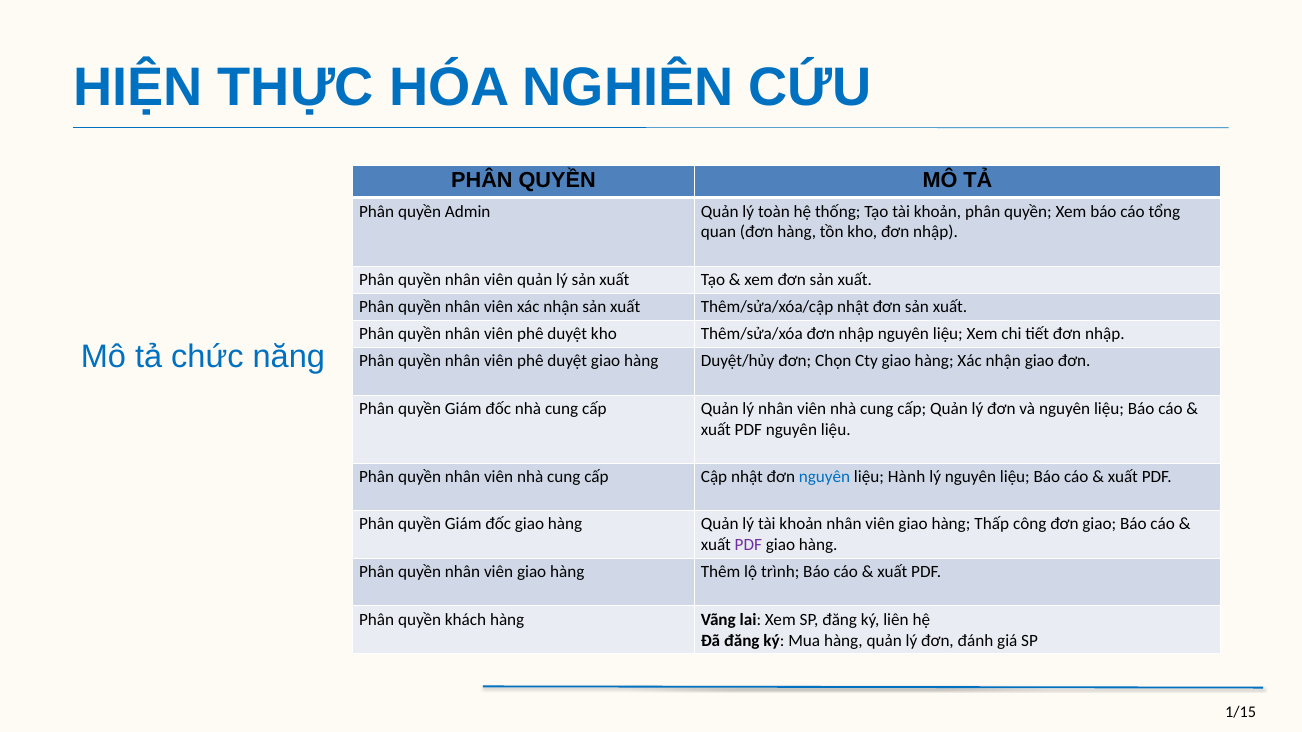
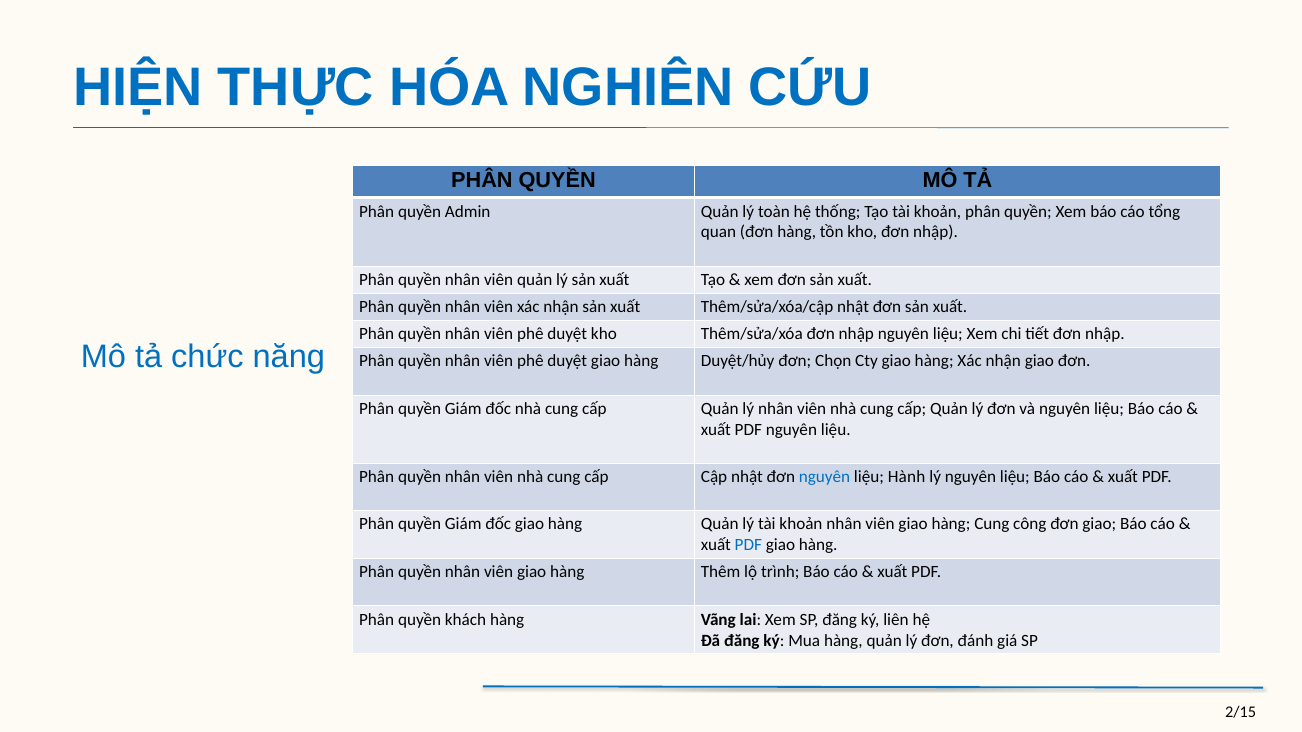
hàng Thấp: Thấp -> Cung (992, 524)
PDF colour: purple -> blue (748, 545)
1/15: 1/15 -> 2/15 (1241, 713)
